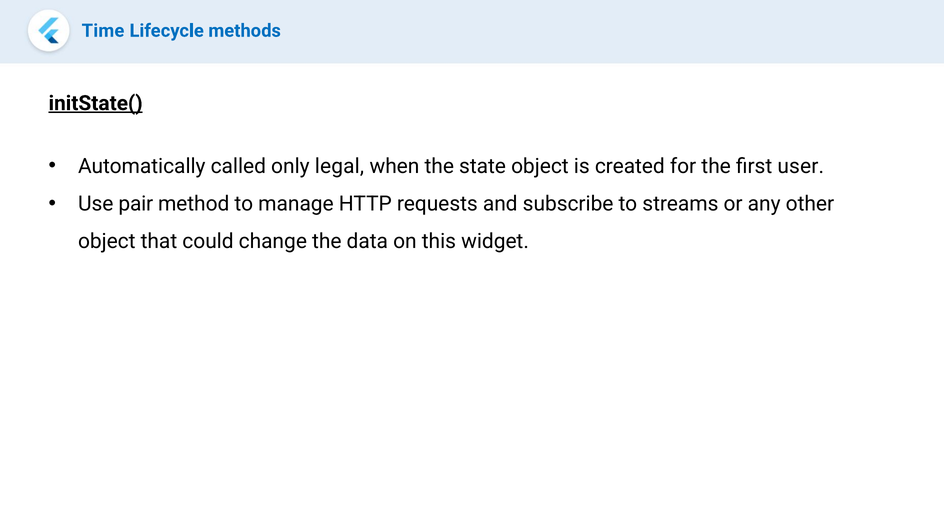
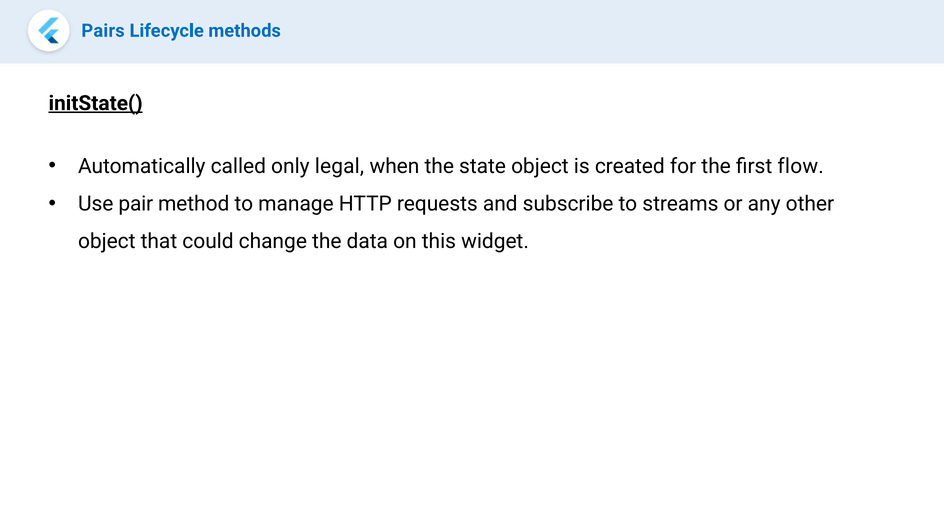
Time: Time -> Pairs (103, 31)
user: user -> flow (801, 166)
